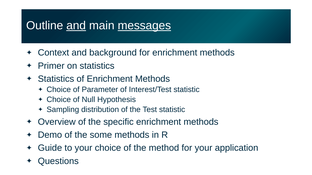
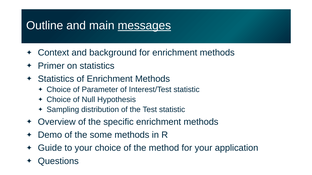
and underline: present -> none (76, 26)
